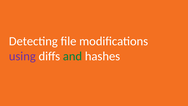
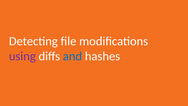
and colour: green -> blue (73, 56)
